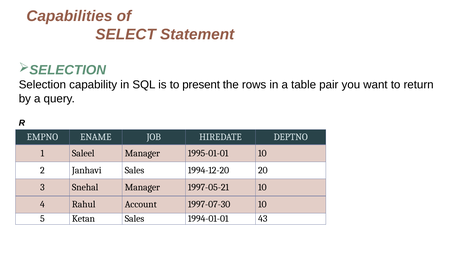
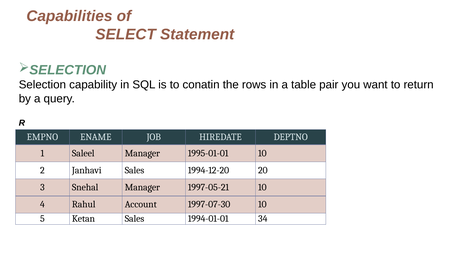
present: present -> conatin (201, 85)
43: 43 -> 34 (263, 219)
